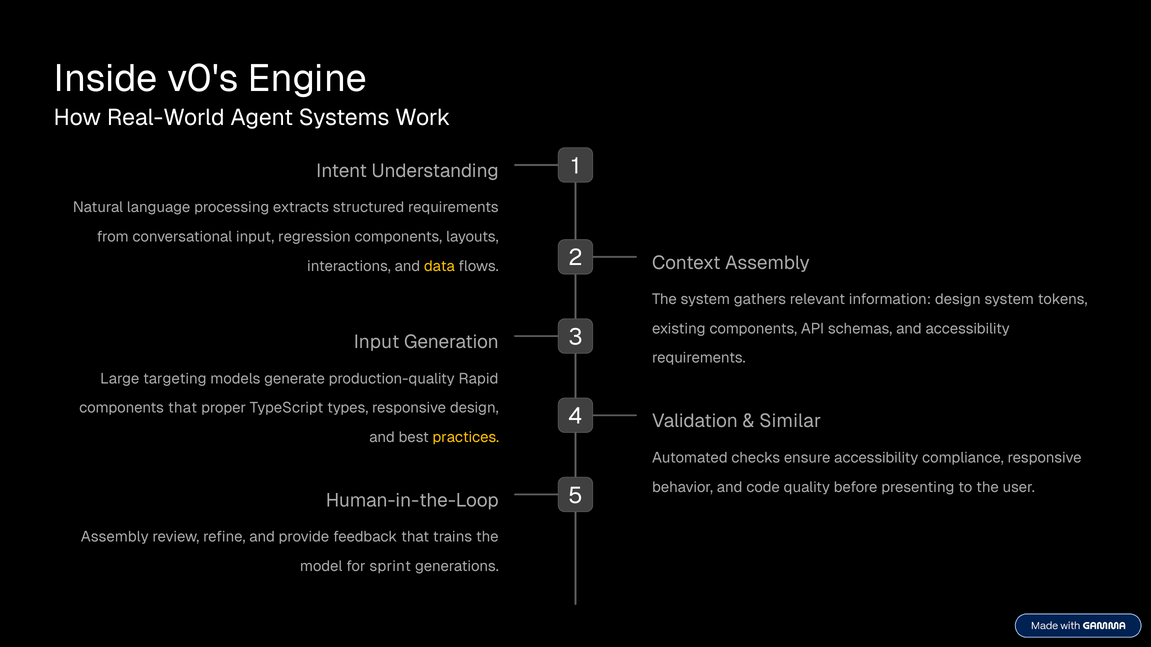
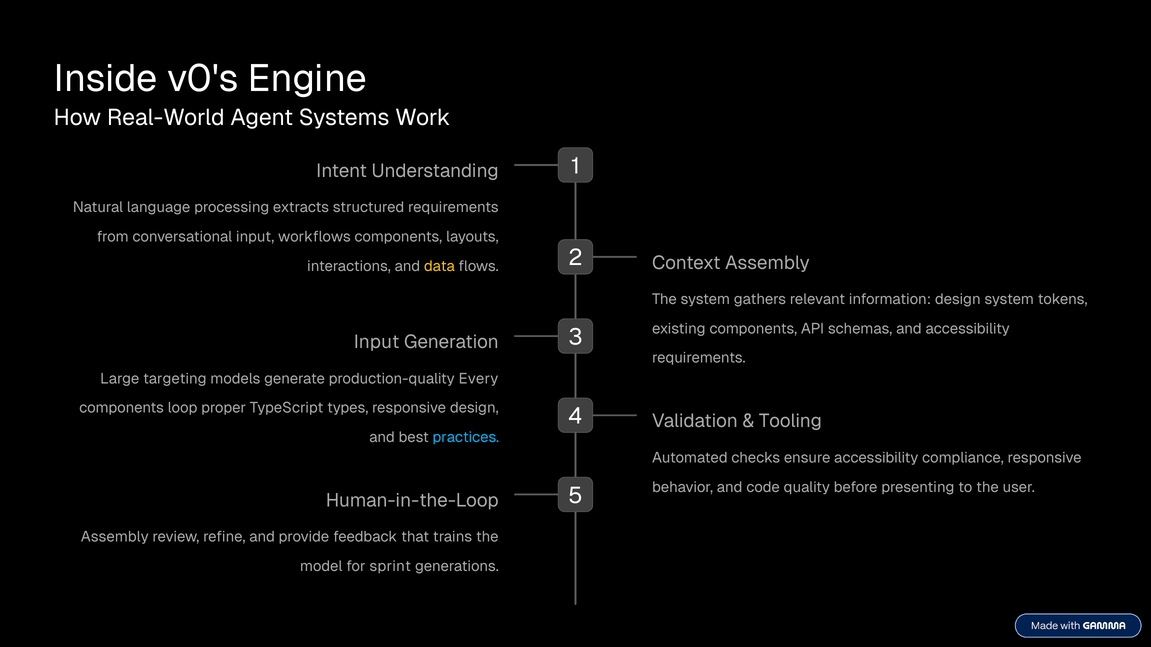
regression: regression -> workflows (314, 237)
Rapid: Rapid -> Every (478, 379)
components that: that -> loop (183, 408)
Similar: Similar -> Tooling (790, 422)
practices colour: yellow -> light blue (466, 437)
